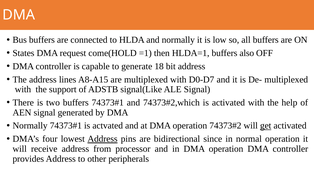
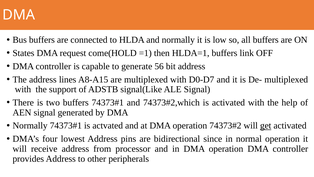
also: also -> link (247, 53)
18: 18 -> 56 (159, 66)
Address underline: present -> none (103, 139)
